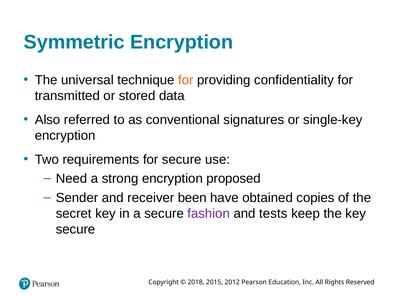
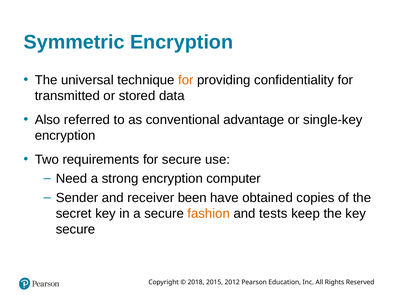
signatures: signatures -> advantage (254, 120)
proposed: proposed -> computer (234, 179)
fashion colour: purple -> orange (209, 214)
